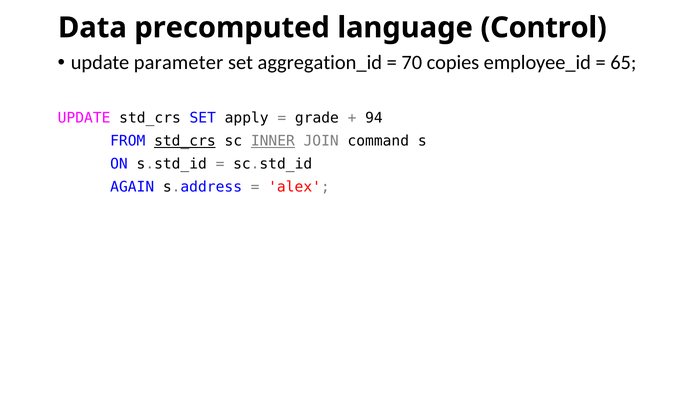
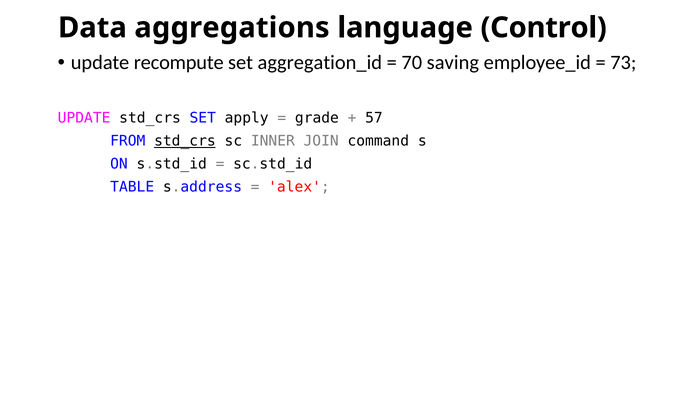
precomputed: precomputed -> aggregations (232, 28)
parameter: parameter -> recompute (179, 63)
copies: copies -> saving (453, 63)
65: 65 -> 73 (623, 63)
94: 94 -> 57 (374, 118)
INNER underline: present -> none (273, 141)
AGAIN: AGAIN -> TABLE (132, 187)
